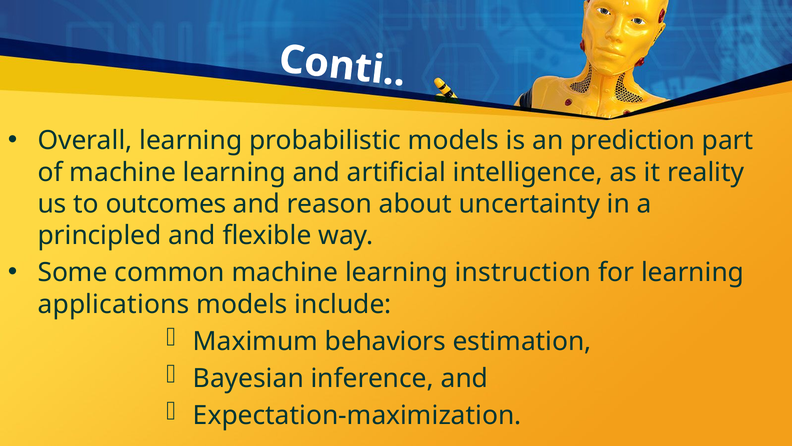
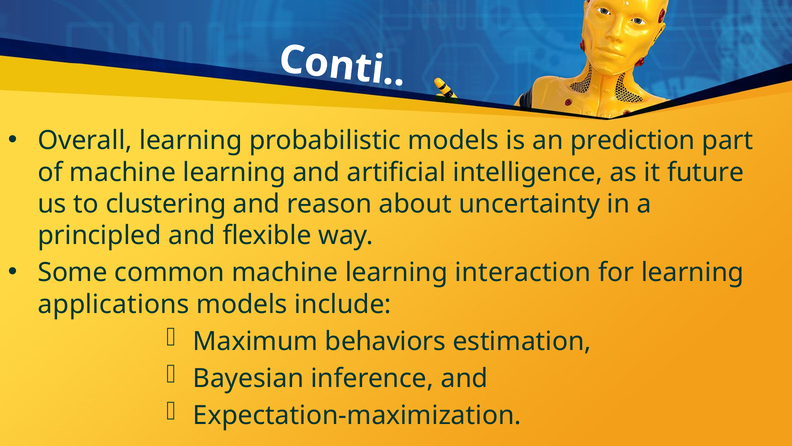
reality: reality -> future (706, 172)
outcomes: outcomes -> clustering (166, 204)
instruction: instruction -> interaction (523, 272)
